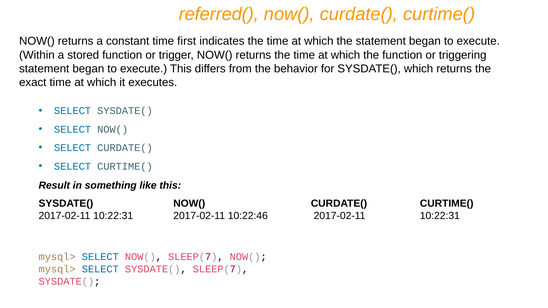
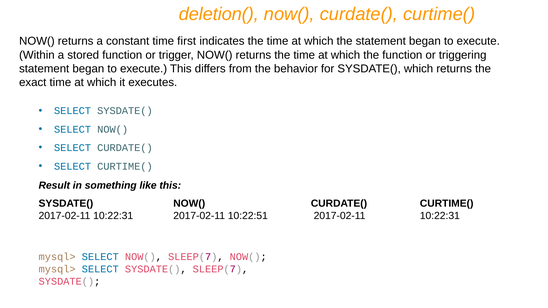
referred(: referred( -> deletion( (219, 14)
10:22:46: 10:22:46 -> 10:22:51 (248, 216)
